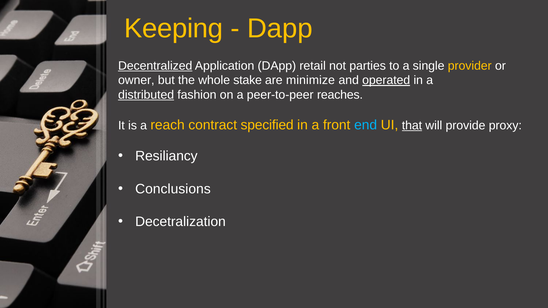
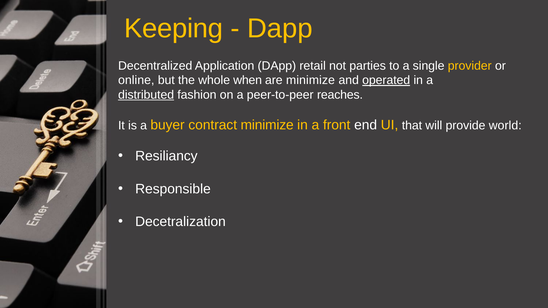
Decentralized underline: present -> none (155, 66)
owner: owner -> online (136, 80)
stake: stake -> when (248, 80)
reach: reach -> buyer (168, 125)
contract specified: specified -> minimize (267, 125)
end colour: light blue -> white (366, 125)
that underline: present -> none (412, 126)
proxy: proxy -> world (505, 126)
Conclusions: Conclusions -> Responsible (173, 189)
